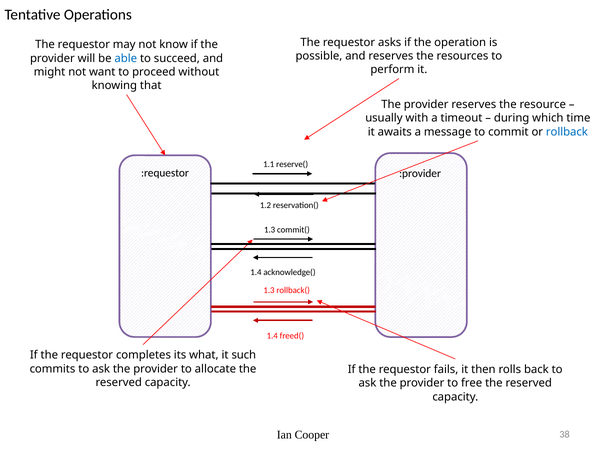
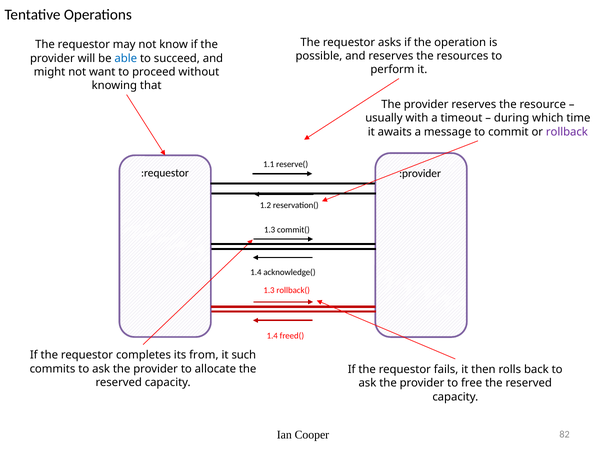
rollback colour: blue -> purple (567, 132)
what: what -> from (204, 355)
38: 38 -> 82 (565, 434)
